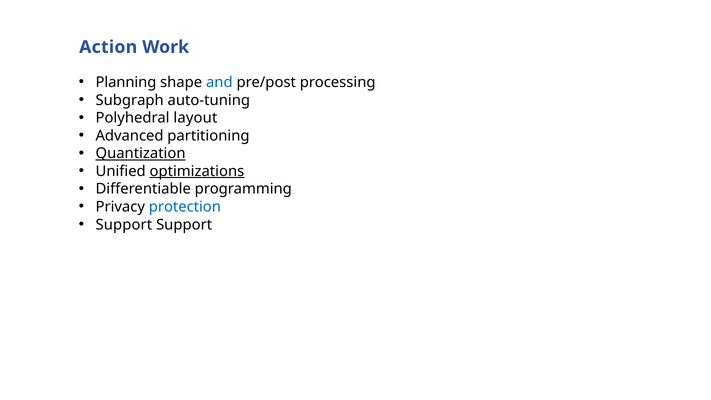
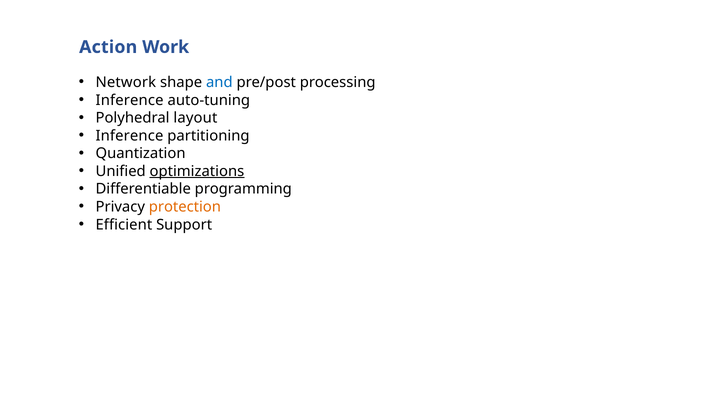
Planning: Planning -> Network (126, 82)
Subgraph: Subgraph -> Inference (130, 100)
Advanced: Advanced -> Inference (129, 136)
Quantization underline: present -> none (141, 154)
protection colour: blue -> orange (185, 207)
Support: Support -> Efficient (124, 225)
